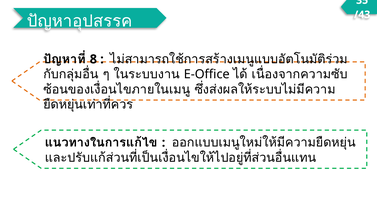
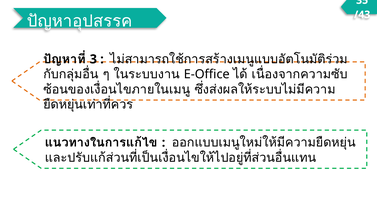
8: 8 -> 3 (93, 59)
